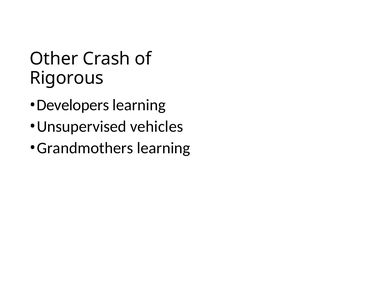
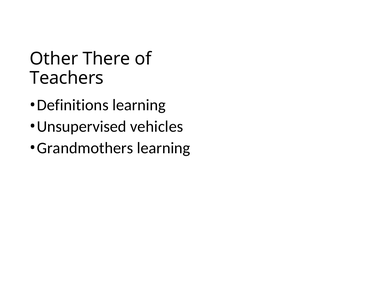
Crash: Crash -> There (106, 59)
Rigorous: Rigorous -> Teachers (67, 78)
Developers: Developers -> Definitions (73, 105)
